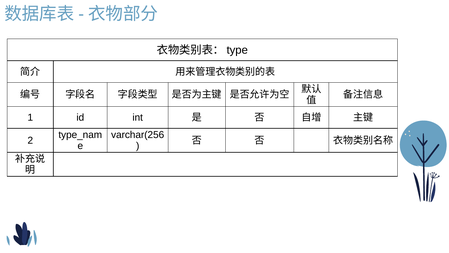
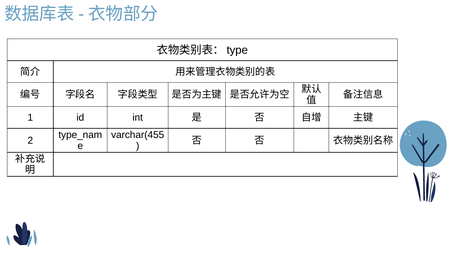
varchar(256: varchar(256 -> varchar(455 (138, 135)
